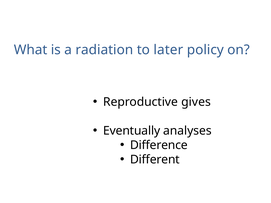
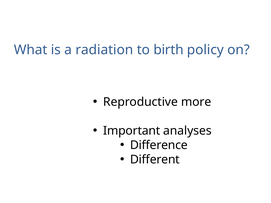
later: later -> birth (169, 50)
gives: gives -> more (196, 102)
Eventually: Eventually -> Important (132, 131)
